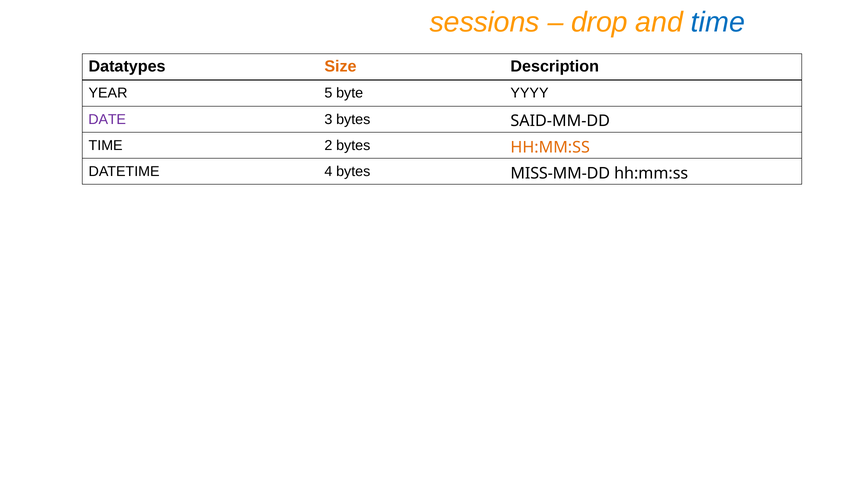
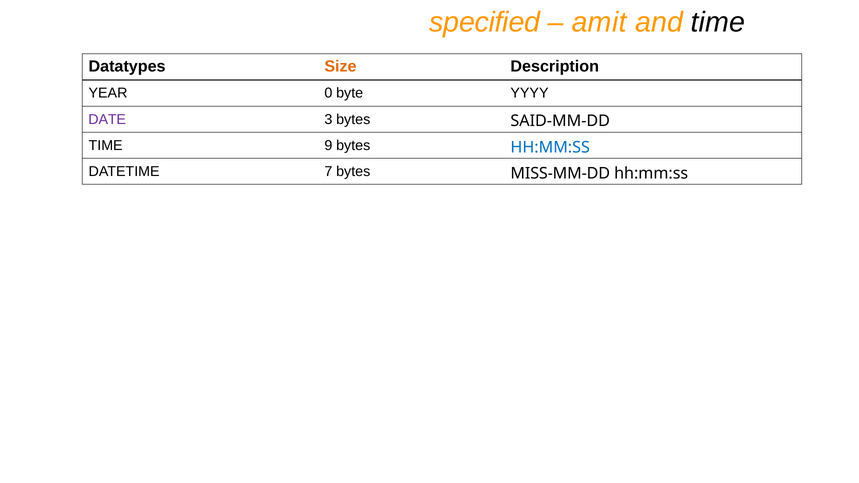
sessions: sessions -> specified (485, 22)
drop: drop -> amit (599, 22)
time colour: blue -> black (718, 22)
5: 5 -> 0 (328, 93)
2: 2 -> 9 (328, 146)
HH:MM:SS colour: orange -> blue (550, 147)
4: 4 -> 7 (328, 172)
